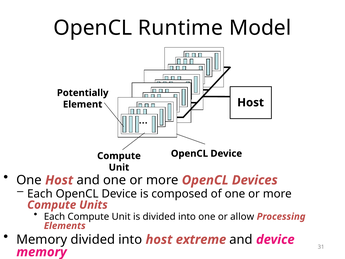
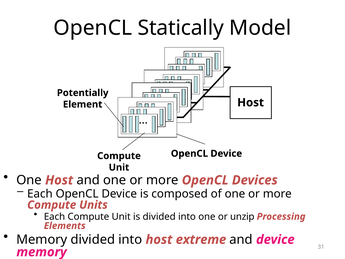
Runtime: Runtime -> Statically (181, 28)
allow: allow -> unzip (242, 216)
